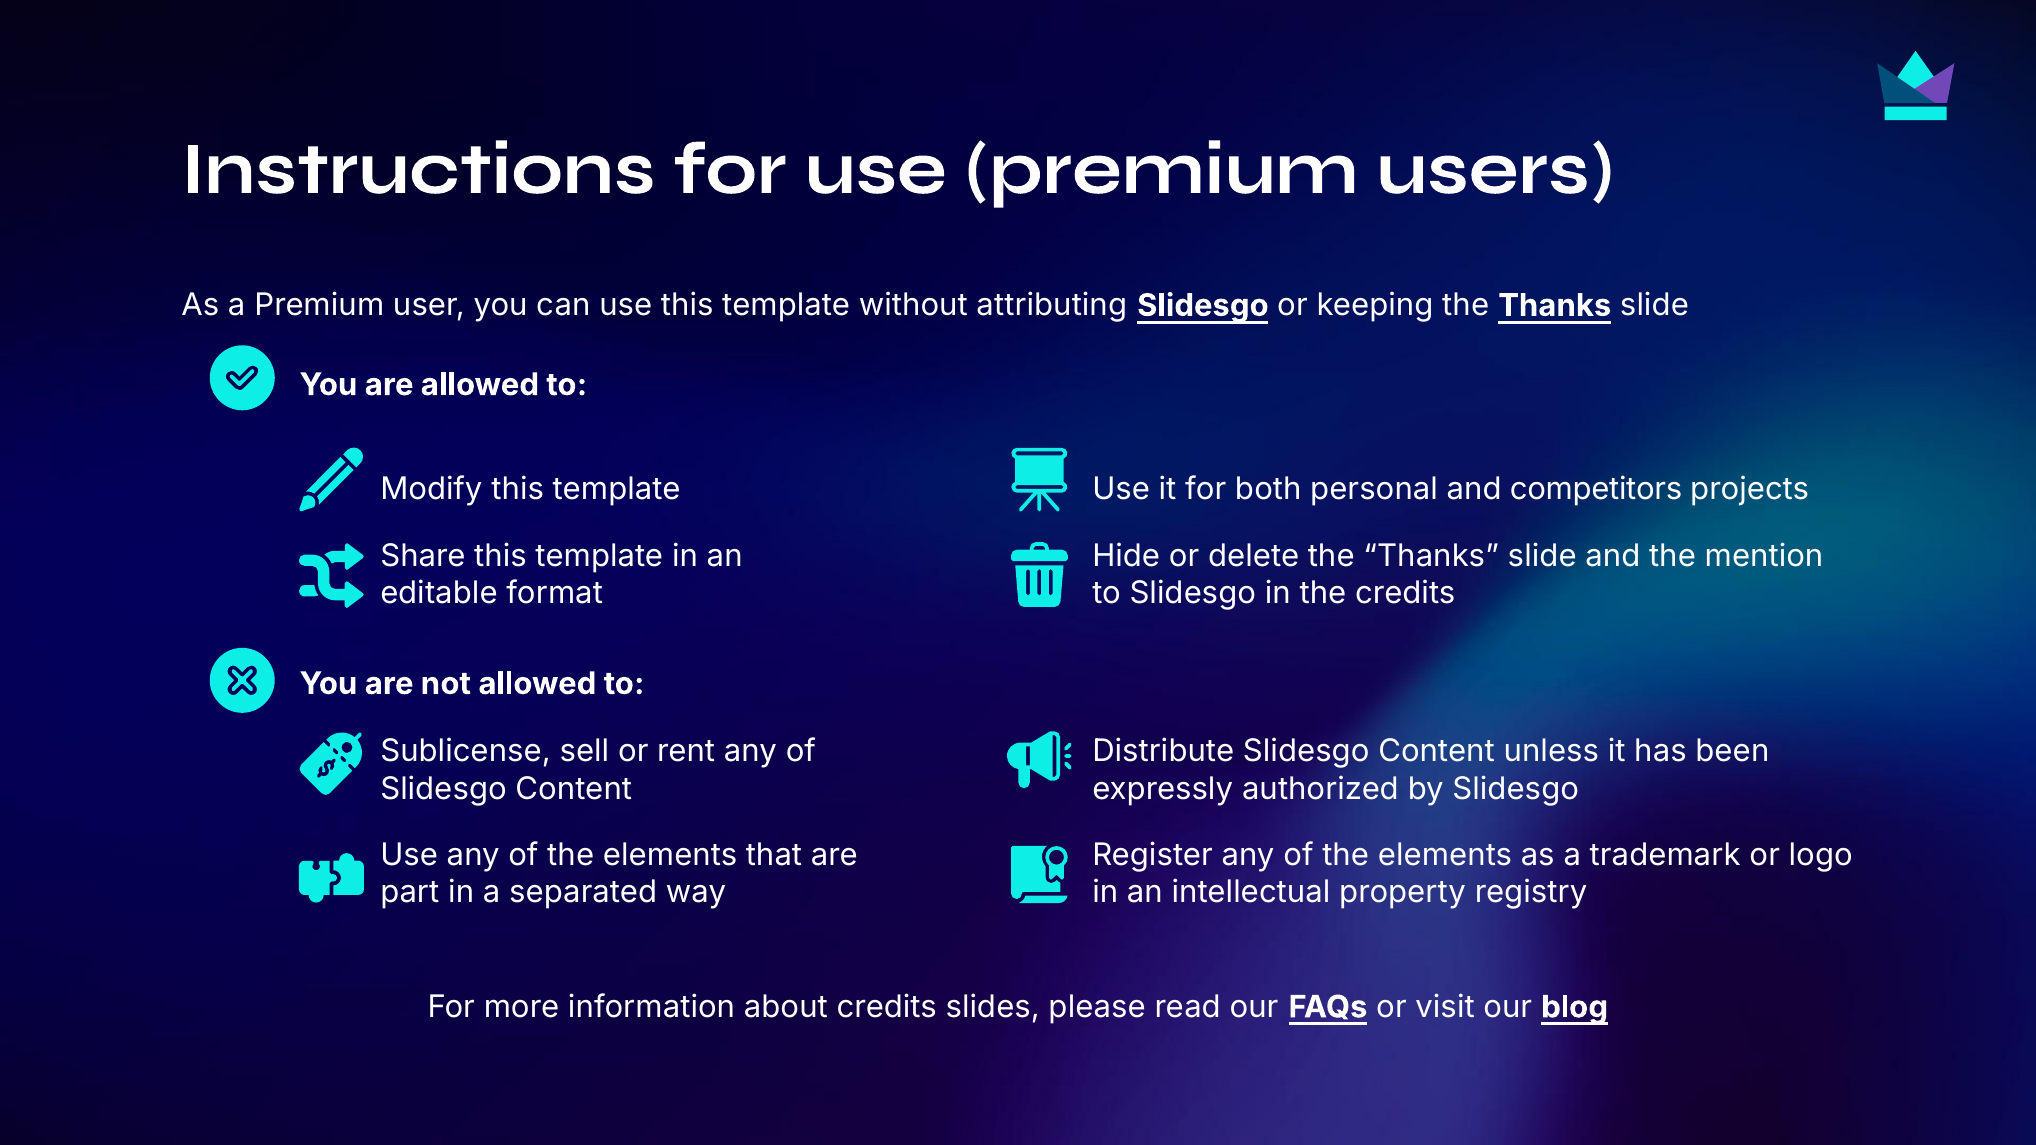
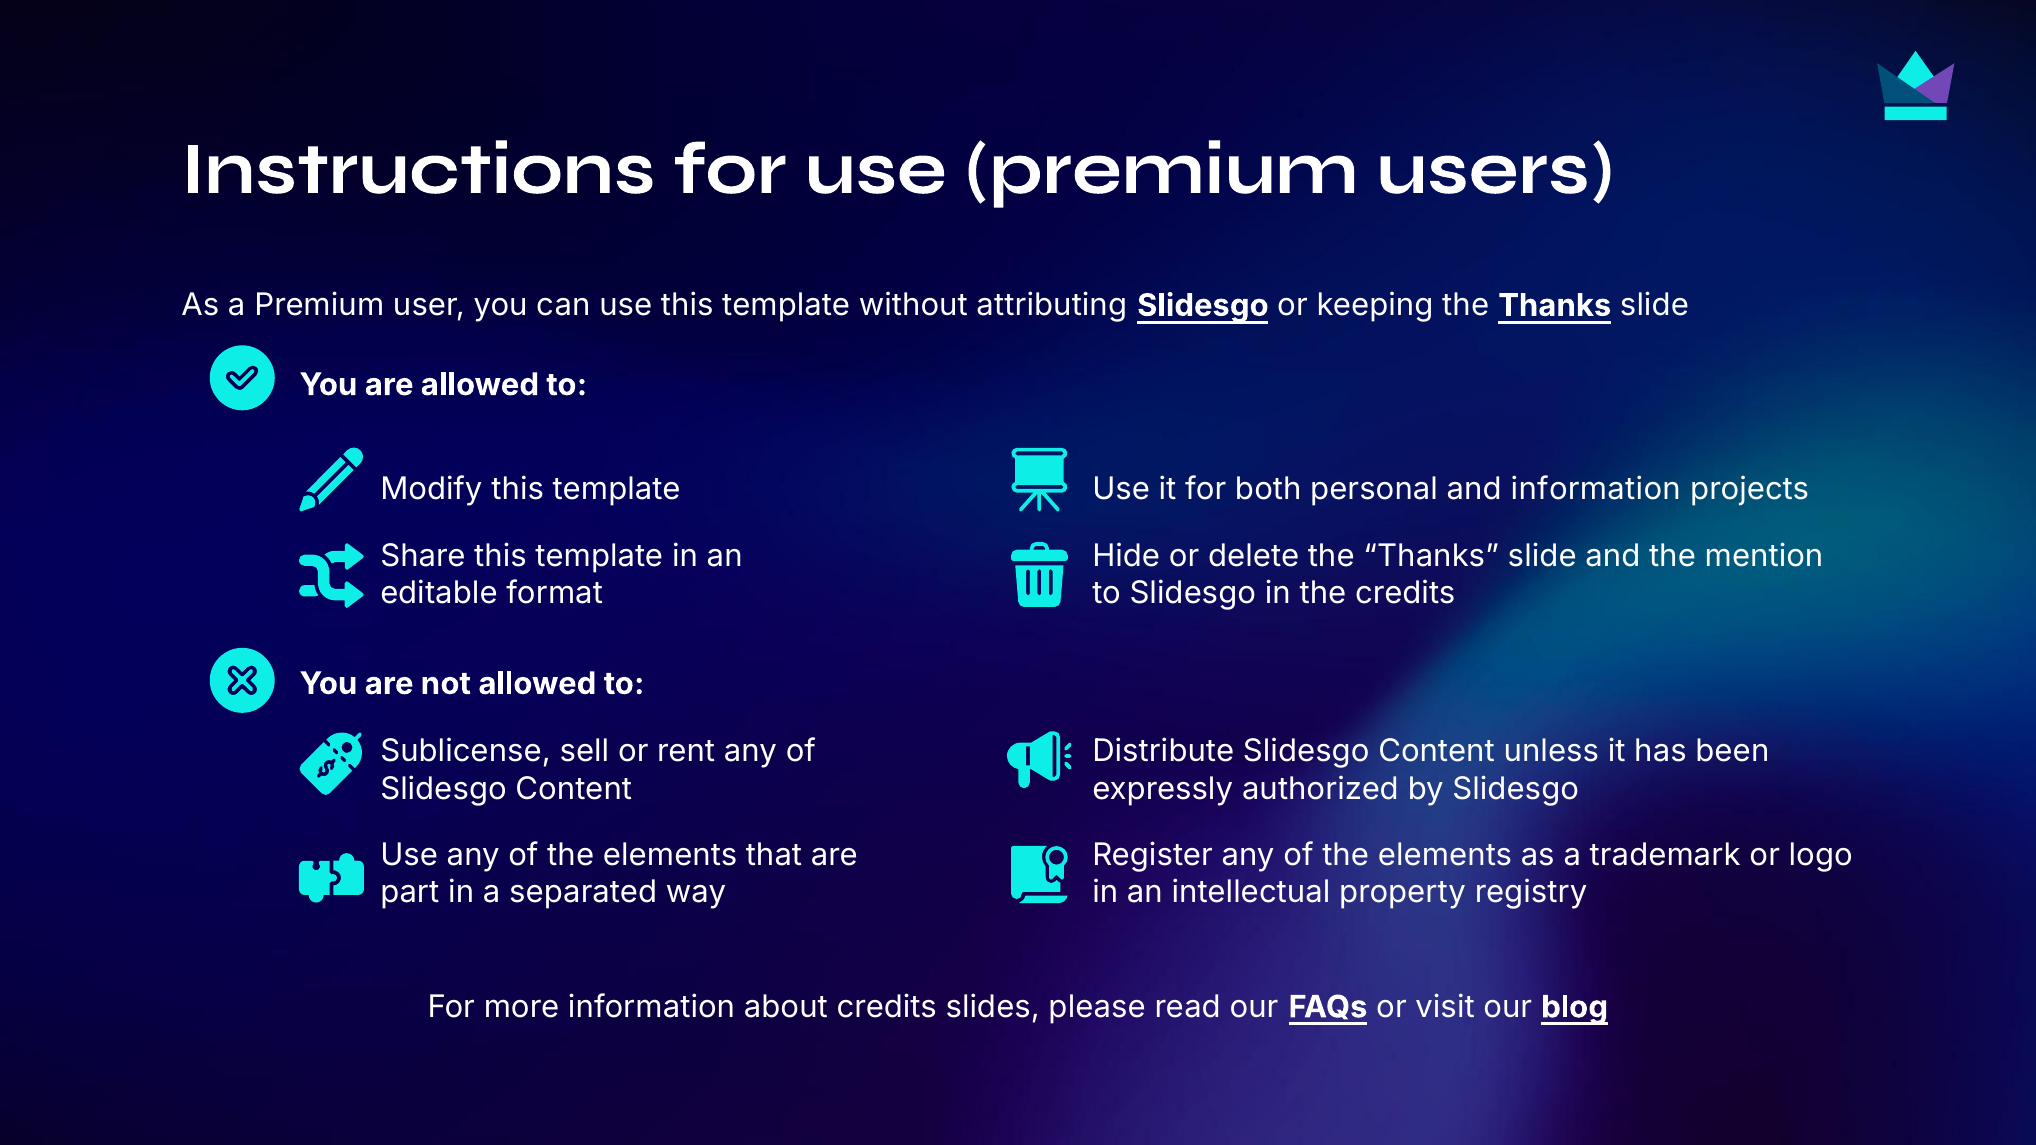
and competitors: competitors -> information (1596, 490)
